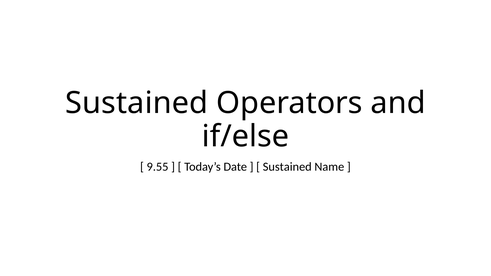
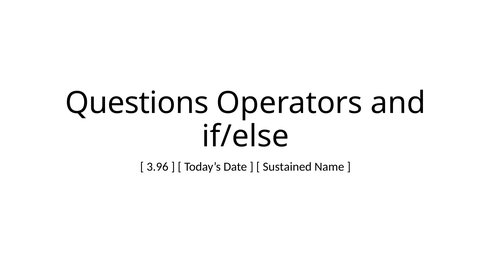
Sustained: Sustained -> Questions (137, 103)
9.55: 9.55 -> 3.96 (158, 167)
